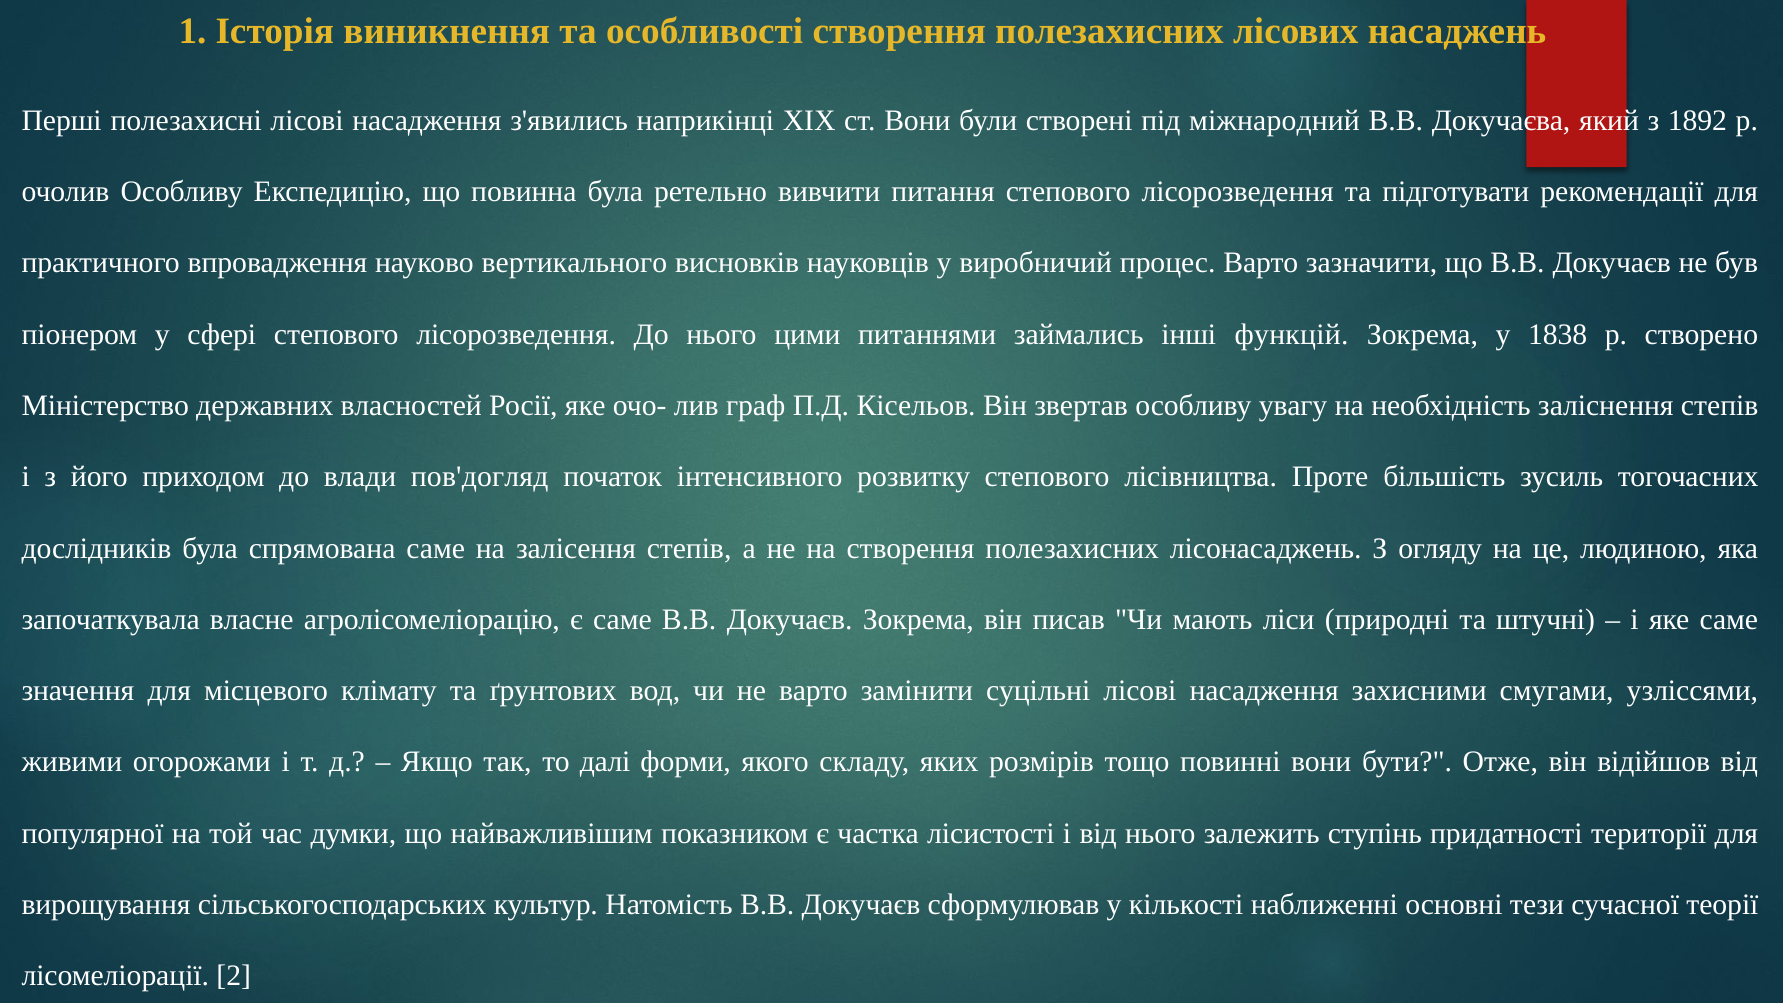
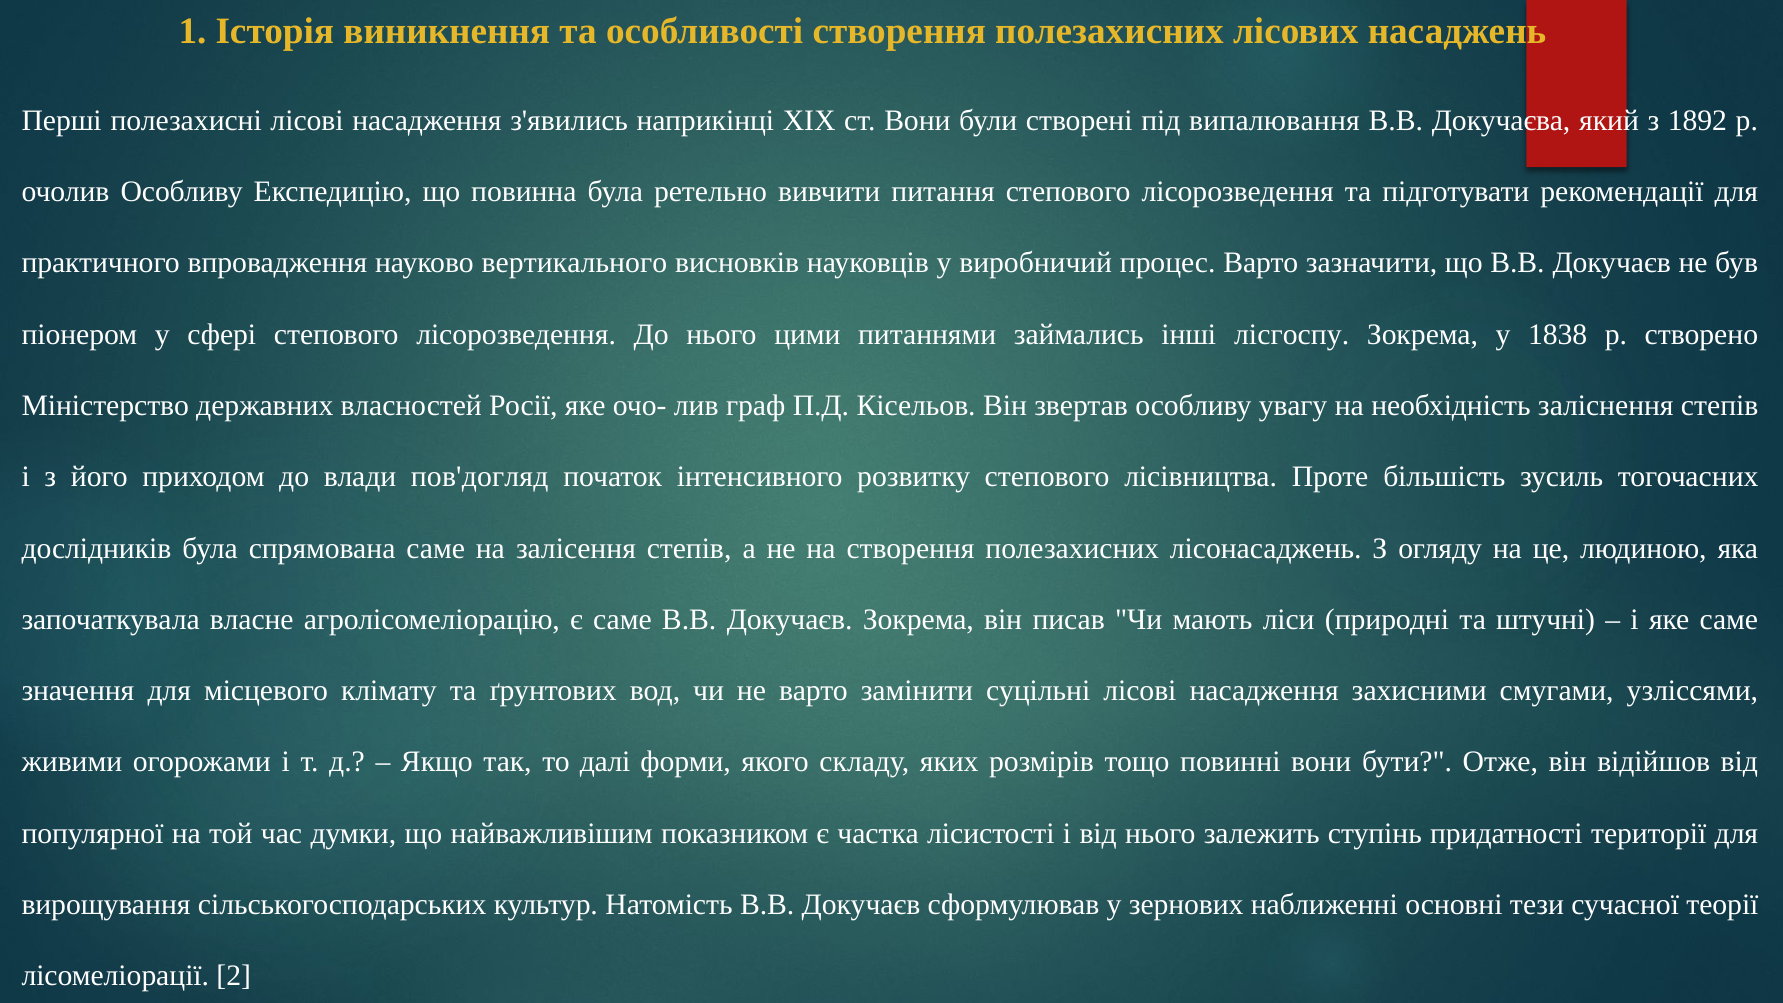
міжнародний: міжнародний -> випалювання (1274, 121)
функцій: функцій -> лісгоспу (1292, 334)
кількості: кількості -> зернових (1186, 905)
